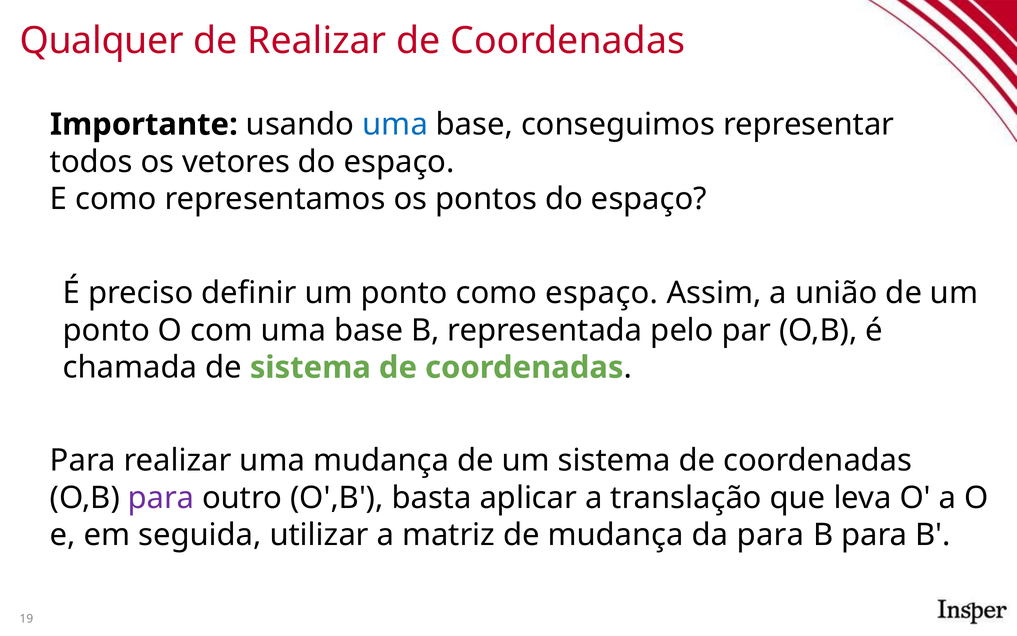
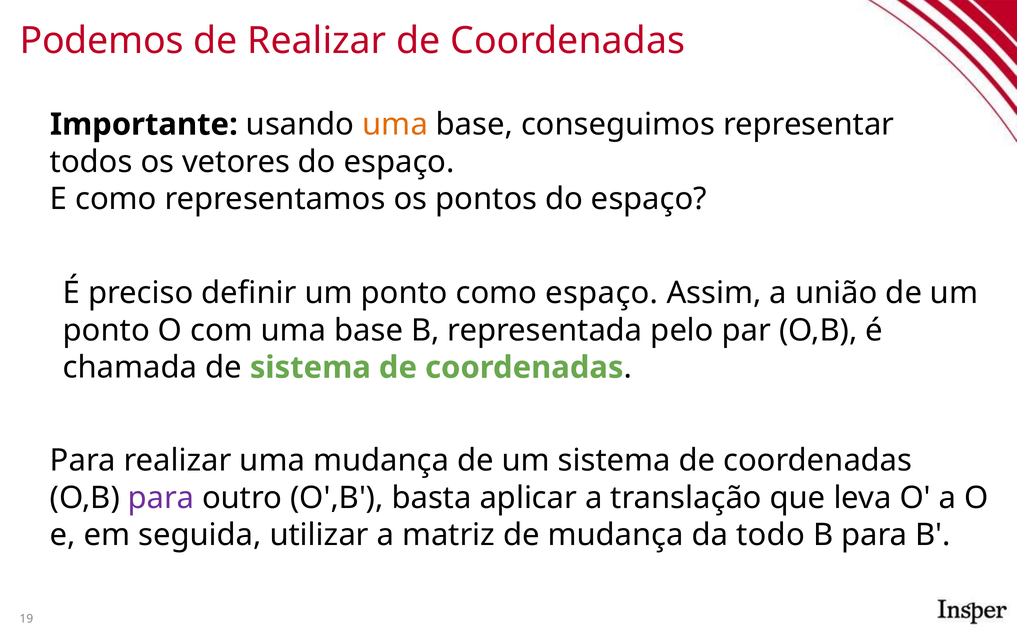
Qualquer: Qualquer -> Podemos (102, 41)
uma colour: blue -> orange (395, 124)
da para: para -> todo (771, 535)
